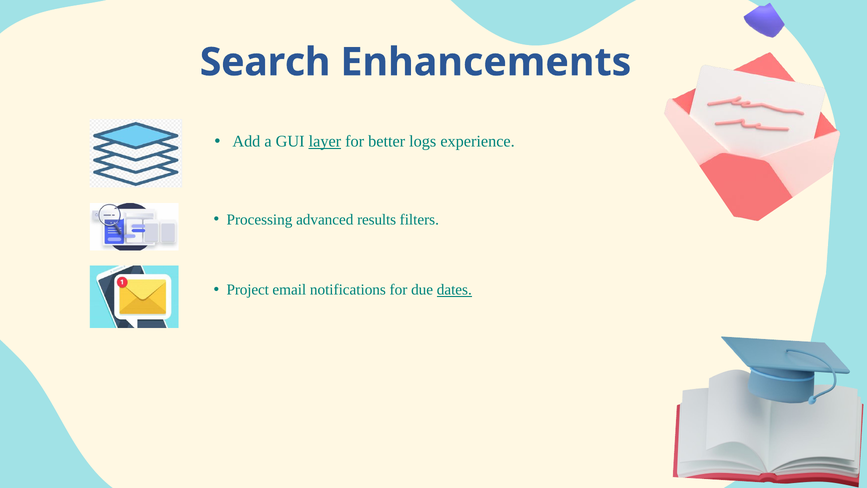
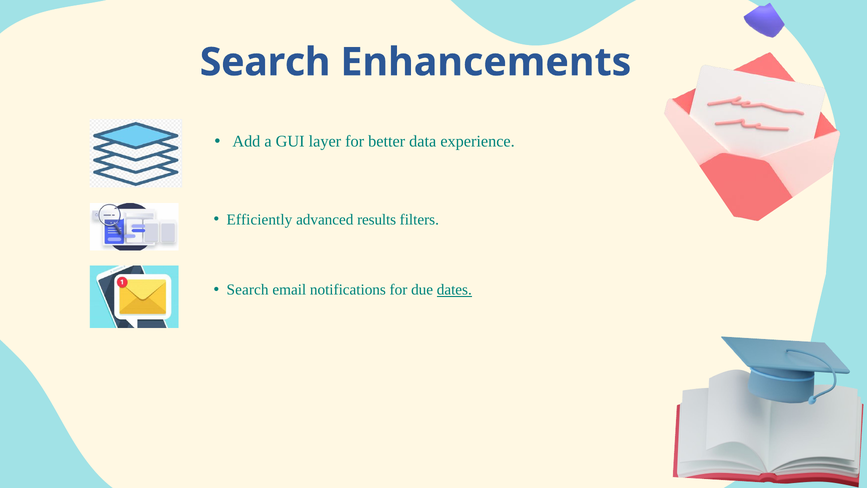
layer underline: present -> none (325, 142)
logs: logs -> data (423, 142)
Processing: Processing -> Efficiently (259, 220)
Project: Project -> Search (248, 290)
